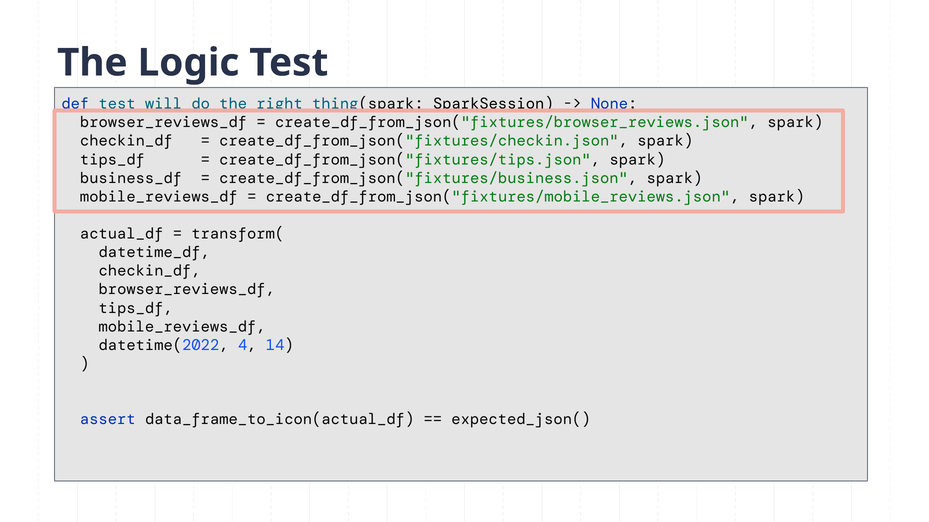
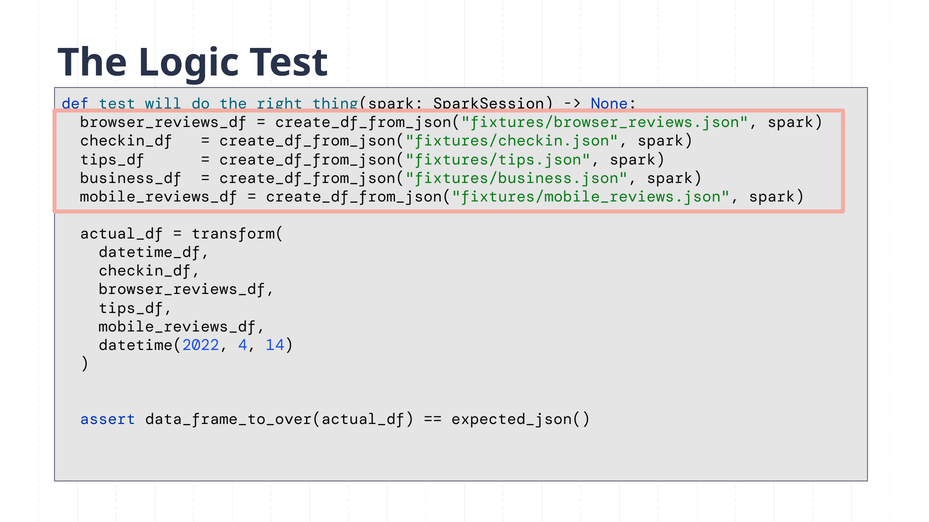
data_frame_to_icon(actual_df: data_frame_to_icon(actual_df -> data_frame_to_over(actual_df (280, 420)
